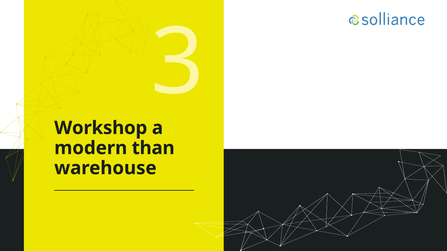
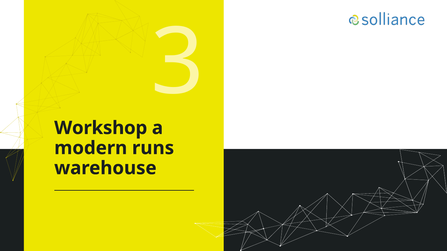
than: than -> runs (153, 148)
